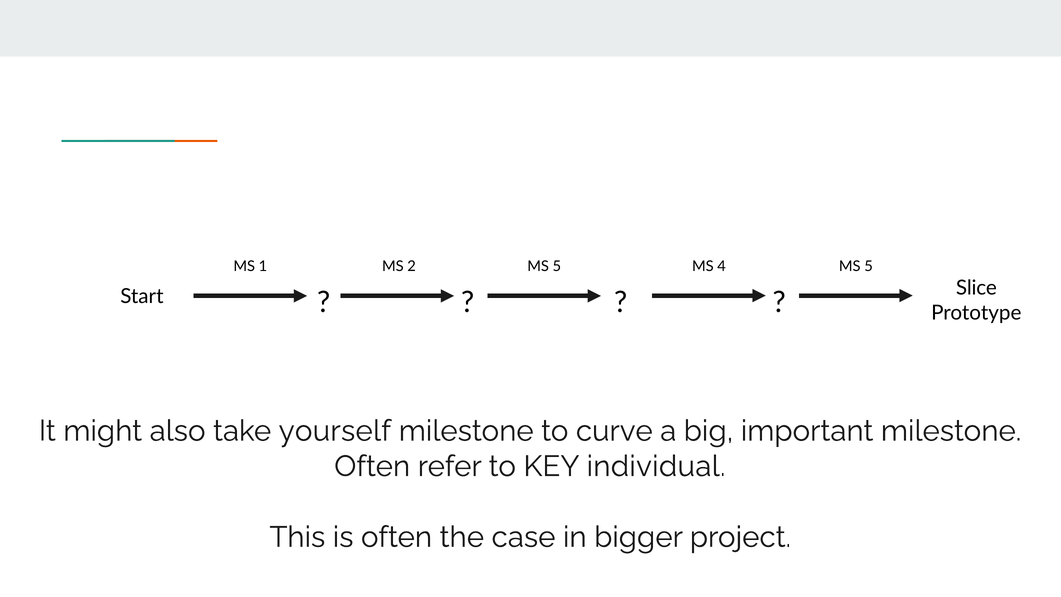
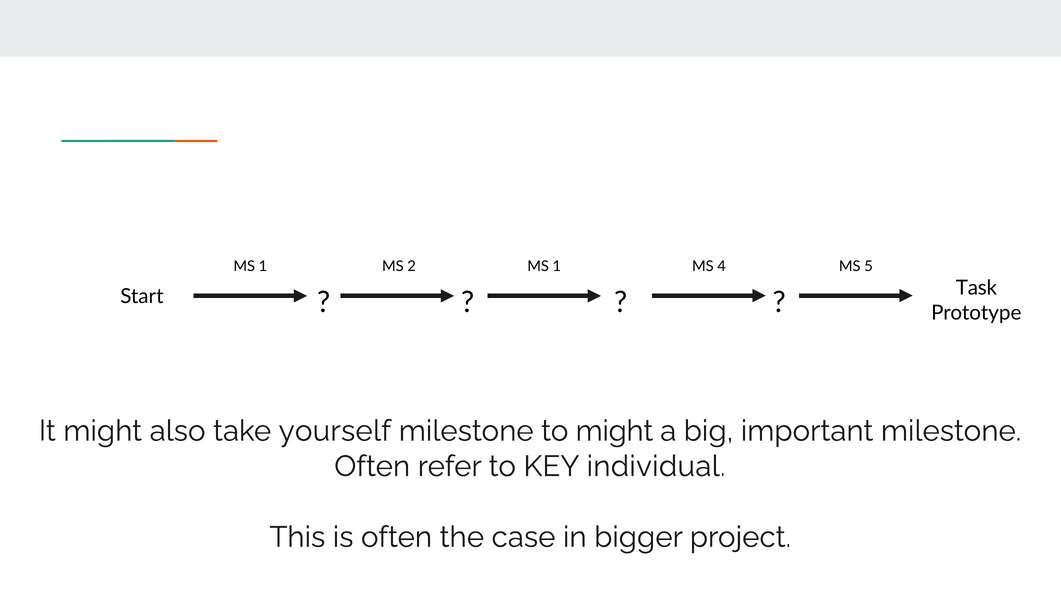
2 MS 5: 5 -> 1 (557, 266)
Slice: Slice -> Task (976, 288)
to curve: curve -> might (614, 431)
